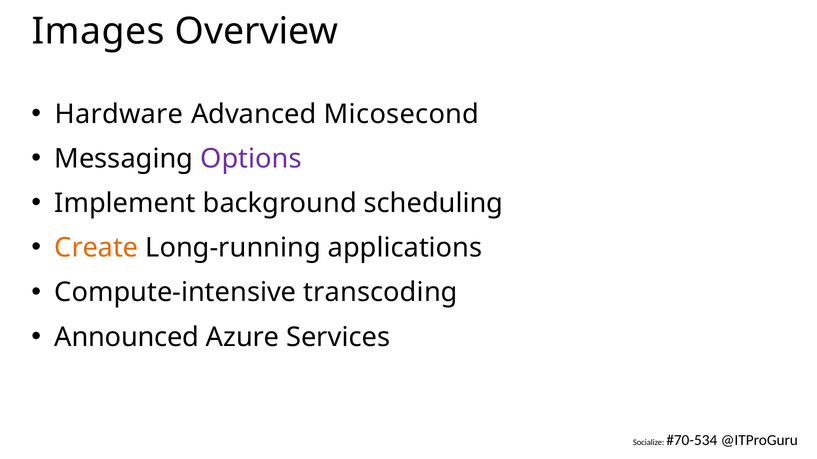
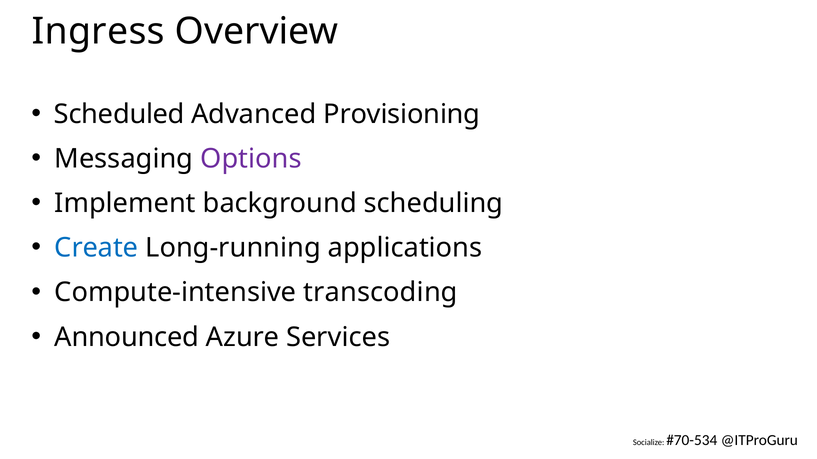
Images: Images -> Ingress (98, 32)
Hardware: Hardware -> Scheduled (119, 114)
Micosecond: Micosecond -> Provisioning (402, 114)
Create colour: orange -> blue (96, 248)
